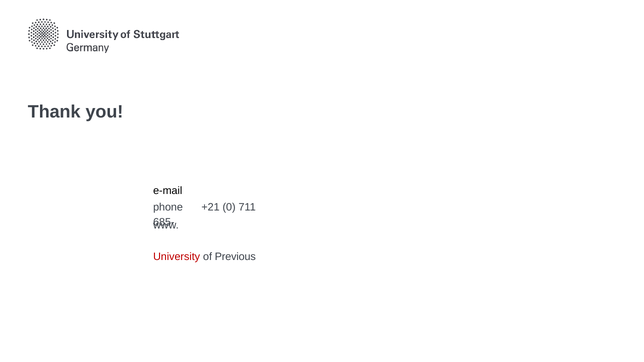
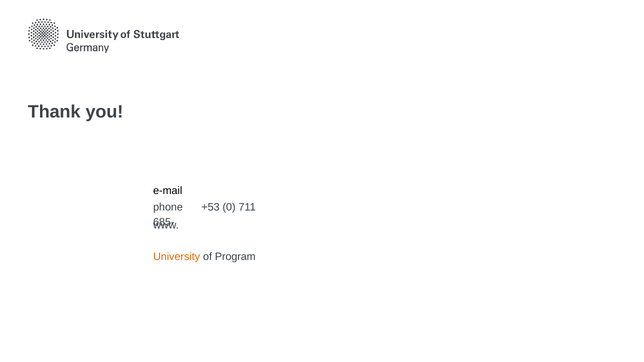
+21: +21 -> +53 (211, 207)
University colour: red -> orange (177, 257)
Previous: Previous -> Program (235, 257)
